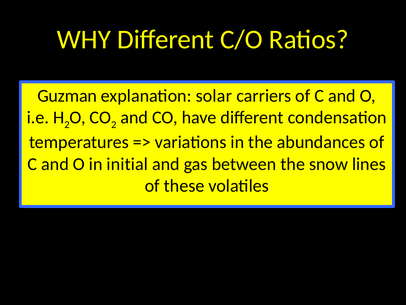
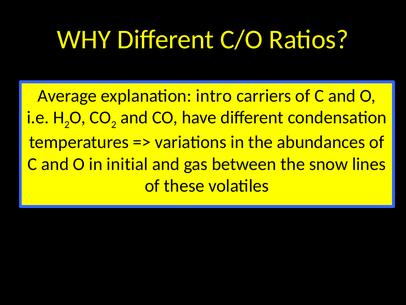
Guzman: Guzman -> Average (67, 96)
solar: solar -> intro (214, 96)
